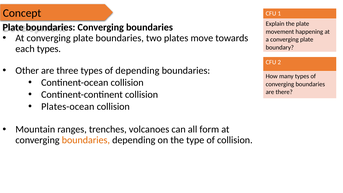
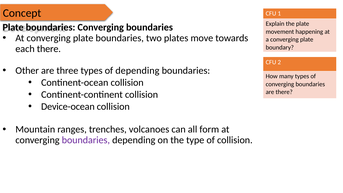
each types: types -> there (49, 49)
Plates-ocean: Plates-ocean -> Device-ocean (68, 107)
boundaries colour: orange -> purple (86, 140)
